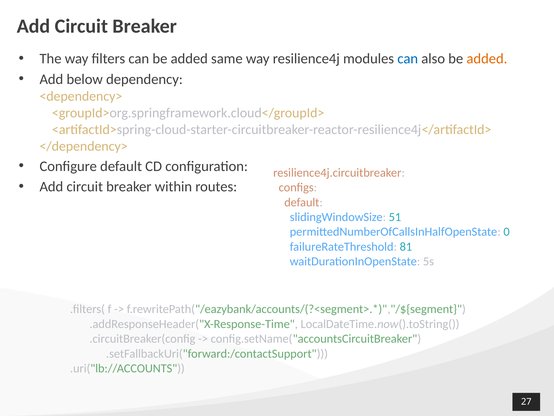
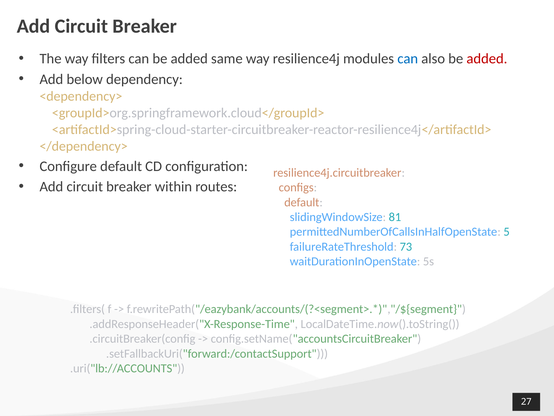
added colour: orange -> red (487, 59)
51: 51 -> 81 (395, 217)
0: 0 -> 5 (507, 232)
81: 81 -> 73 (406, 246)
